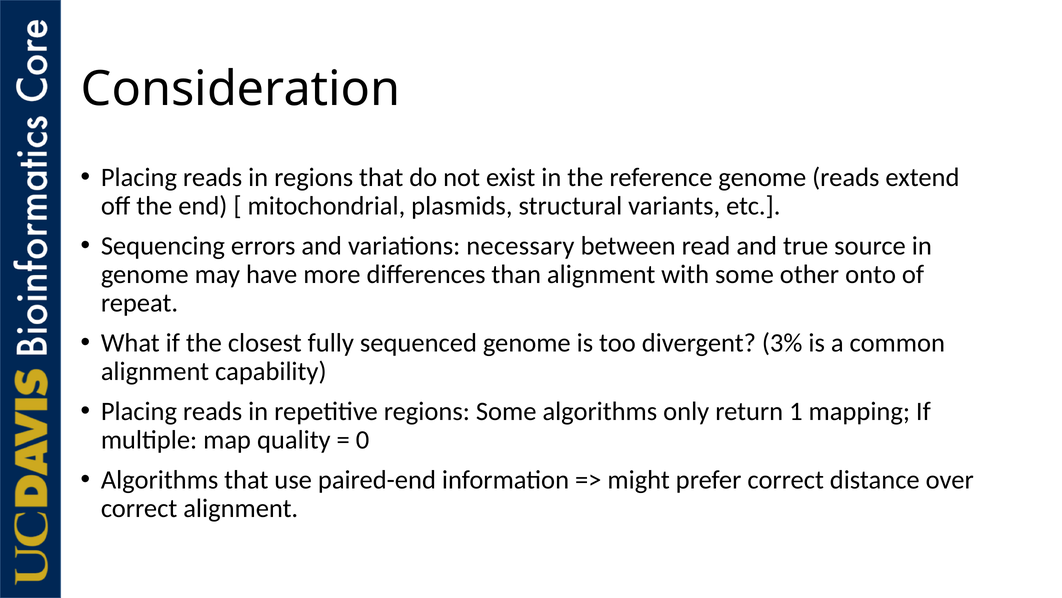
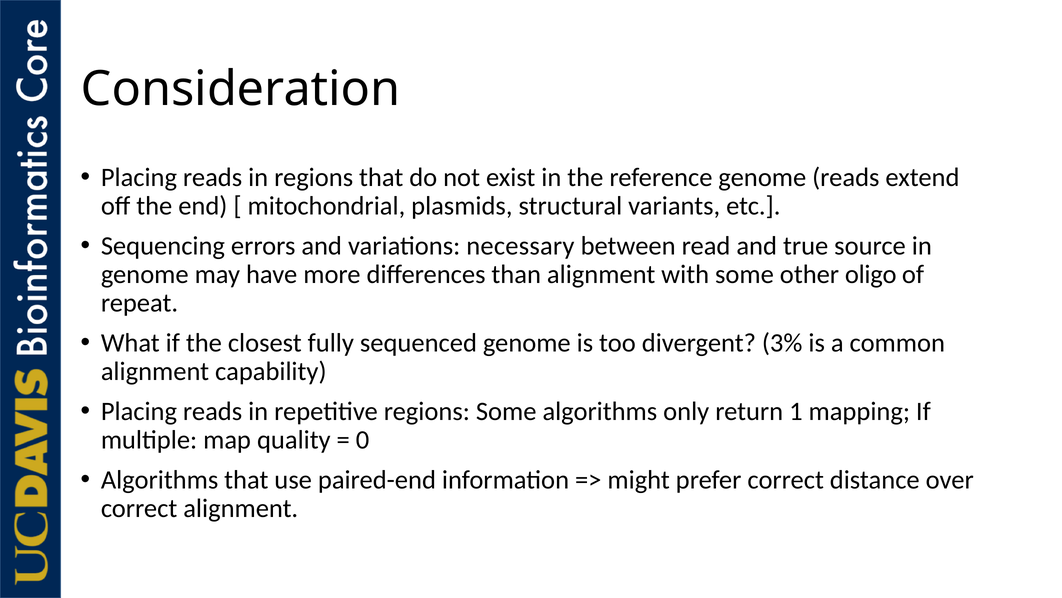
onto: onto -> oligo (871, 274)
